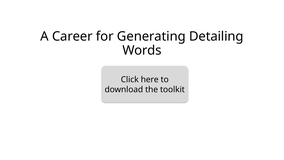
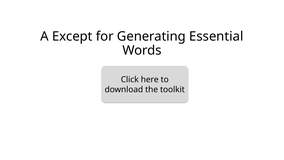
Career: Career -> Except (72, 36)
Detailing: Detailing -> Essential (216, 36)
